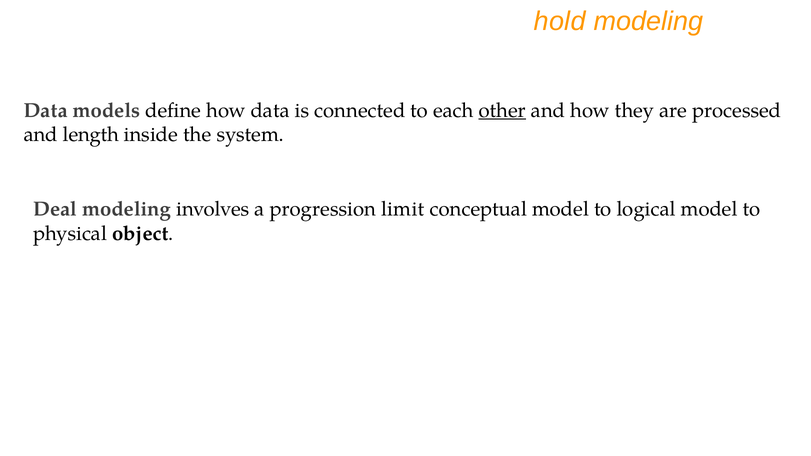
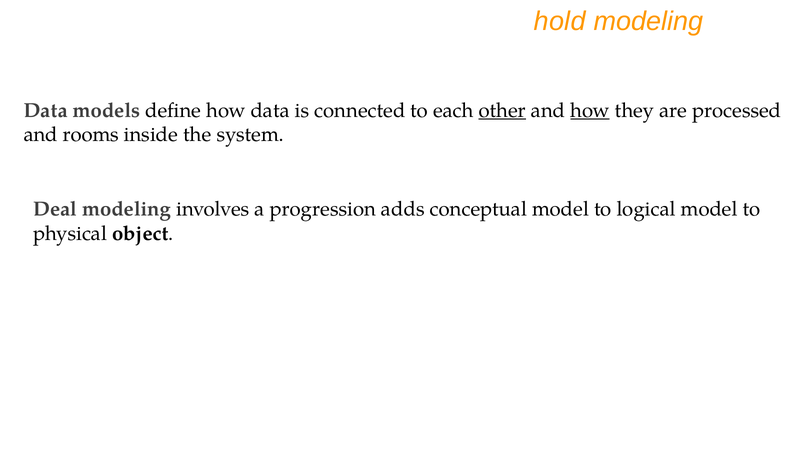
how underline: none -> present (590, 110)
length: length -> rooms (91, 135)
limit: limit -> adds (403, 209)
